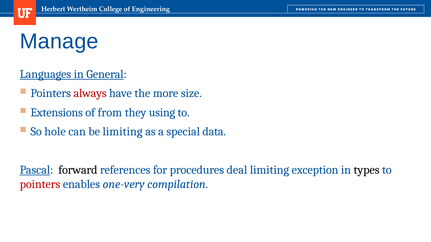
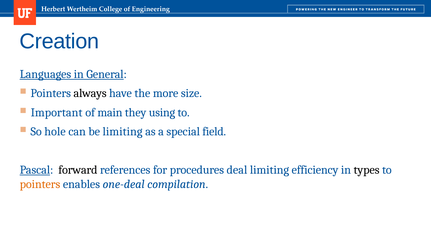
Manage: Manage -> Creation (59, 41)
always colour: red -> black (90, 94)
Extensions: Extensions -> Important (57, 113)
from: from -> main (110, 113)
data: data -> field (214, 132)
exception: exception -> efficiency (315, 170)
pointers colour: red -> orange (40, 185)
one-very: one-very -> one-deal (124, 185)
